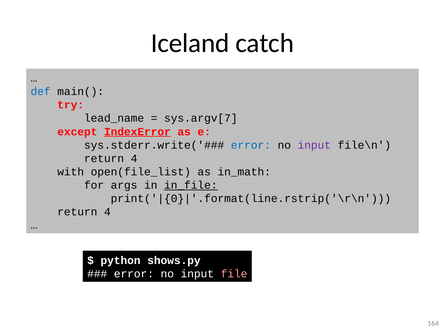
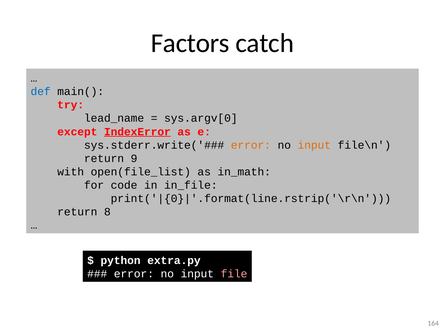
Iceland: Iceland -> Factors (190, 43)
sys.argv[7: sys.argv[7 -> sys.argv[0 (201, 118)
error colour: blue -> orange (251, 145)
input colour: purple -> orange (314, 145)
4: 4 -> 9 (134, 158)
args: args -> code (124, 185)
in_file underline: present -> none (191, 185)
4: 4 -> 8 (107, 212)
shows.py: shows.py -> extra.py (174, 260)
